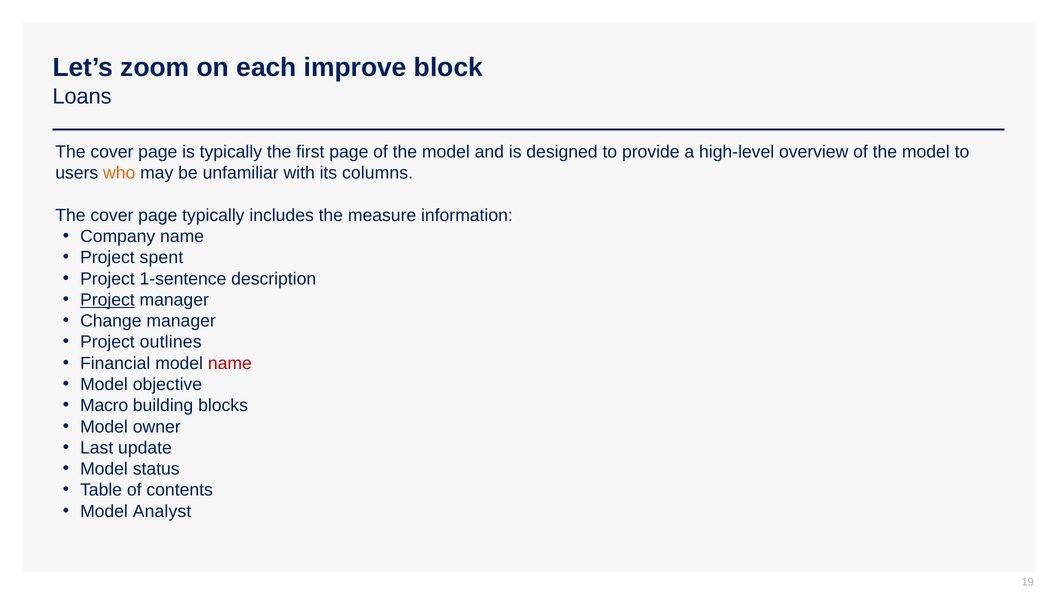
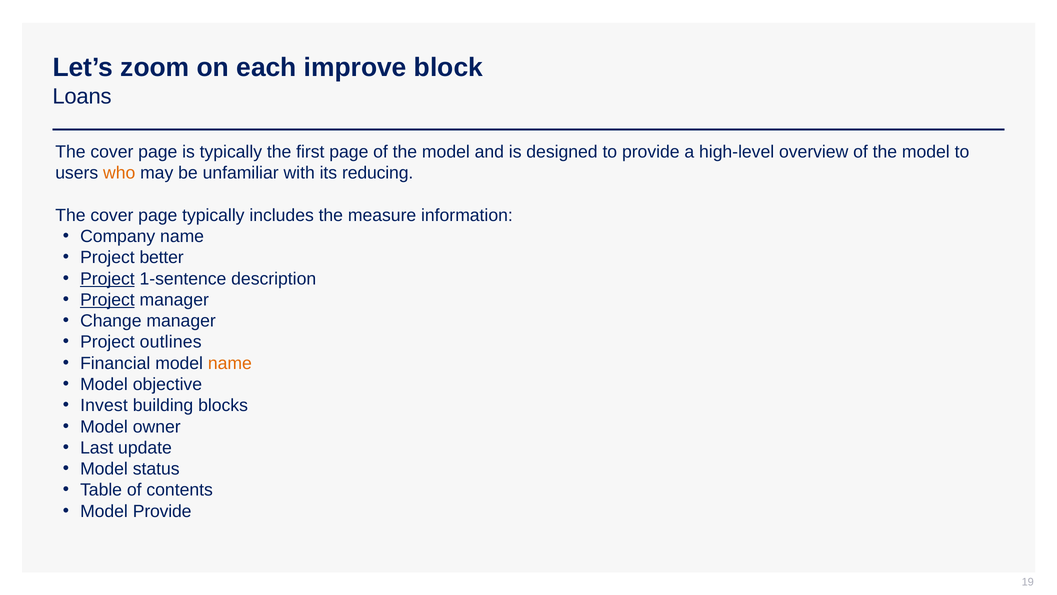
columns: columns -> reducing (378, 173)
spent: spent -> better (162, 257)
Project underline: none -> present (107, 279)
name colour: red -> orange (230, 363)
Macro: Macro -> Invest (104, 405)
Model Analyst: Analyst -> Provide (162, 511)
